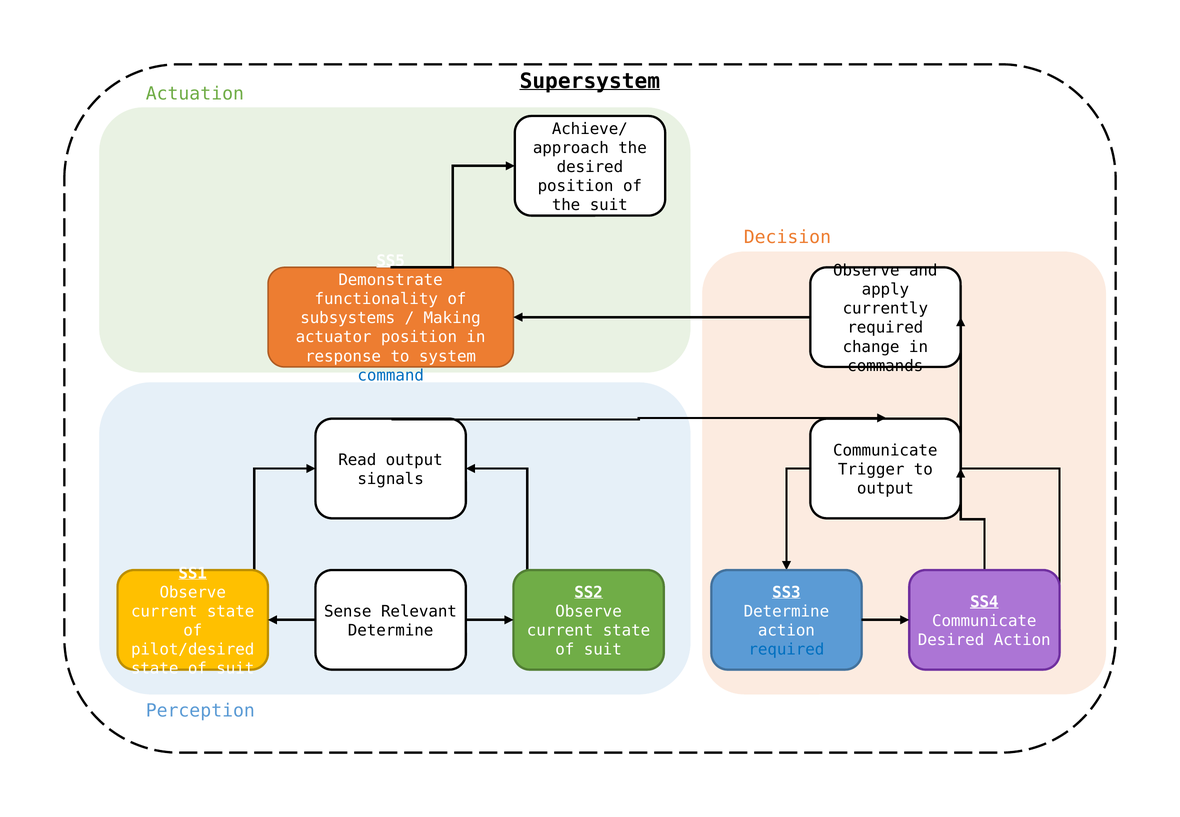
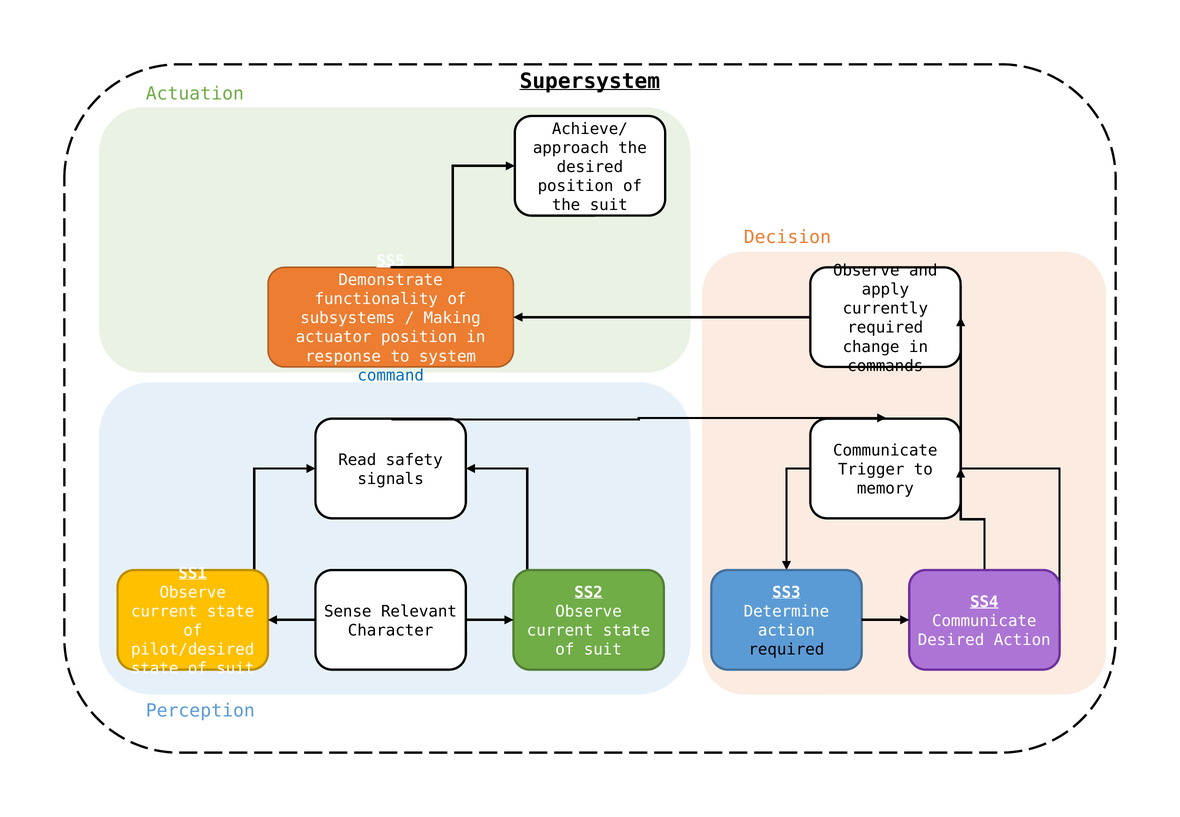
Read output: output -> safety (414, 460)
output: output -> memory (885, 489)
Determine: Determine -> Character (391, 630)
required colour: blue -> black (786, 649)
